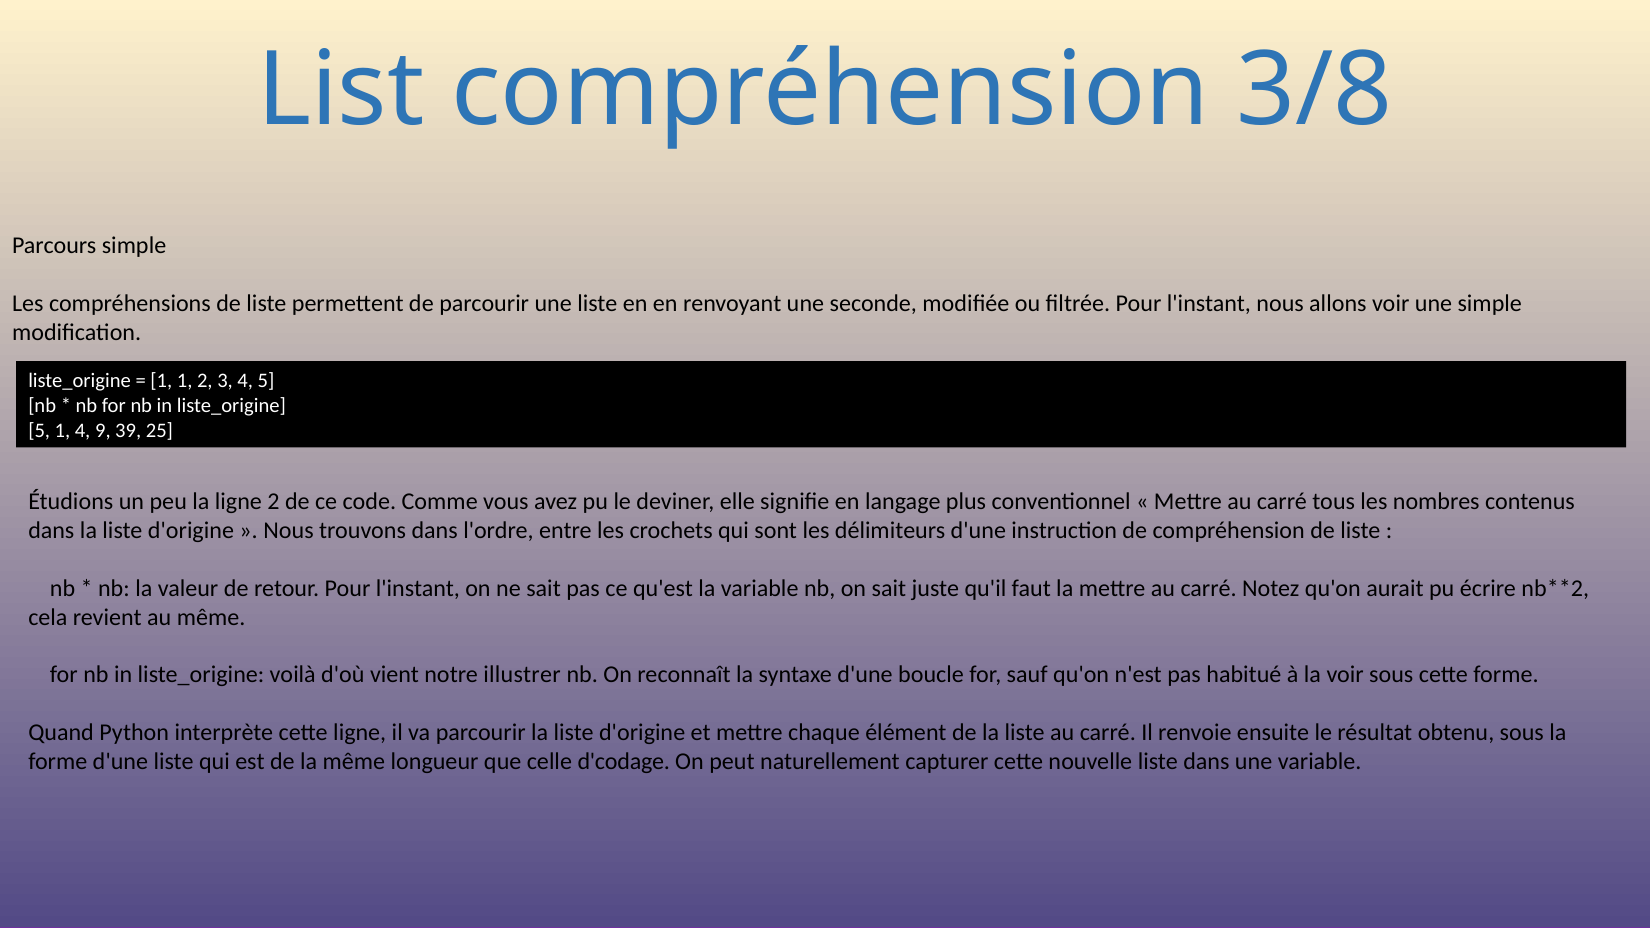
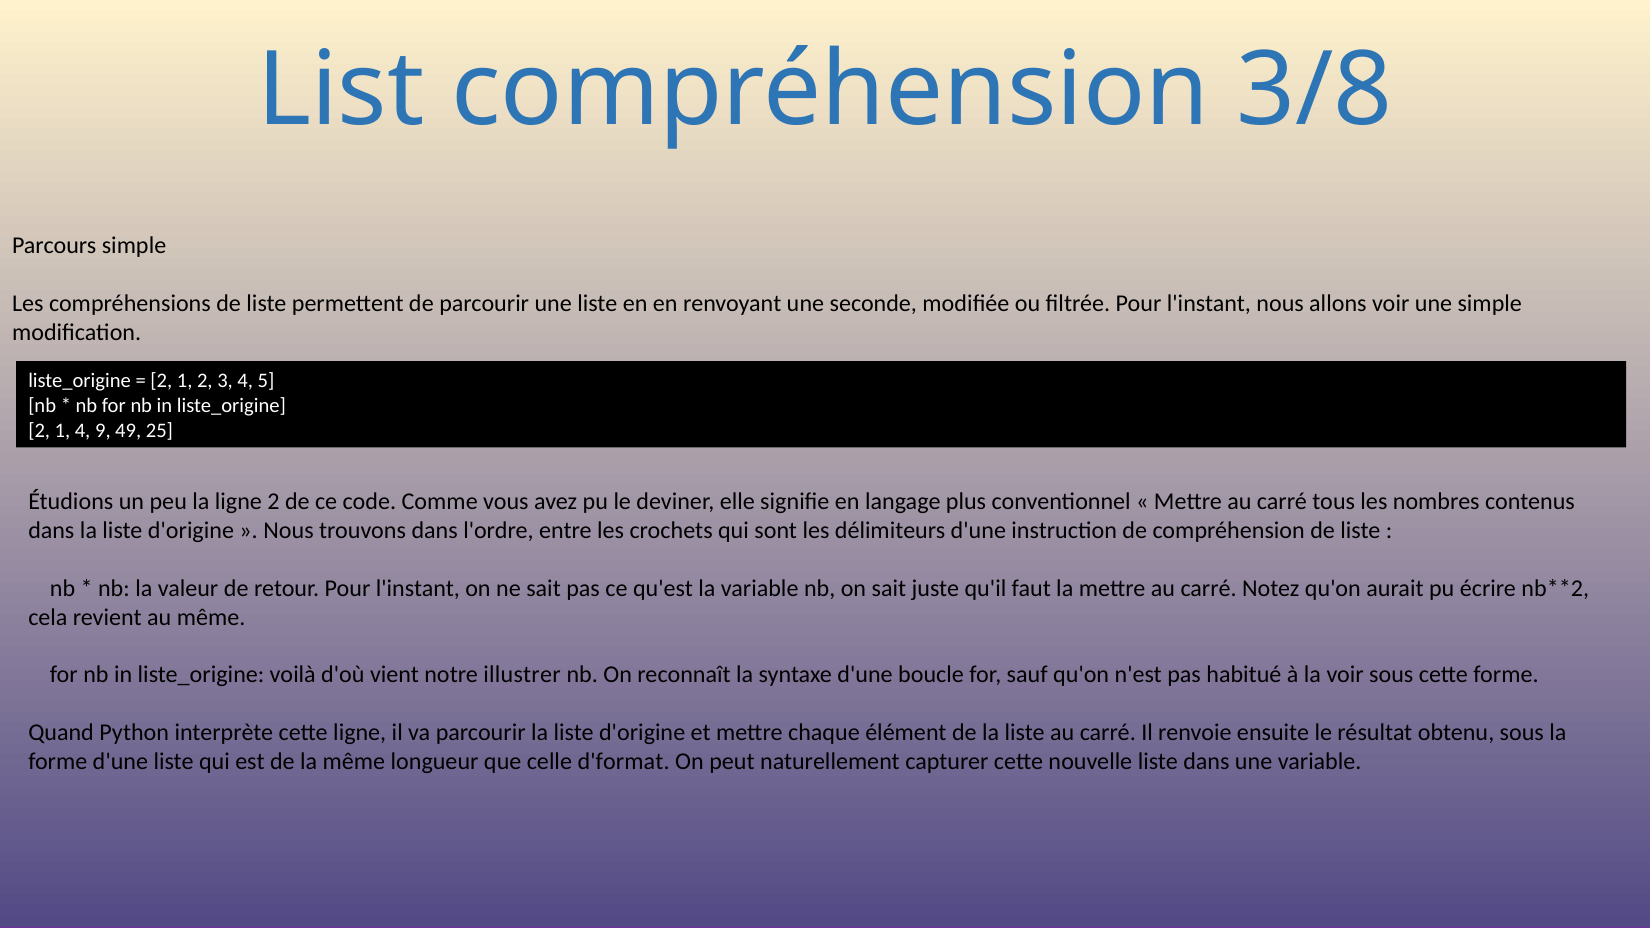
1: 1 -> 2 (161, 381)
5: 5 -> 2 (39, 431)
39: 39 -> 49 (128, 431)
d'codage: d'codage -> d'format (624, 762)
